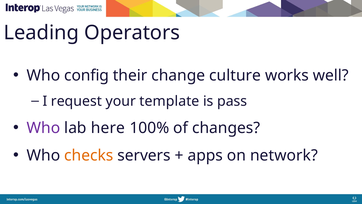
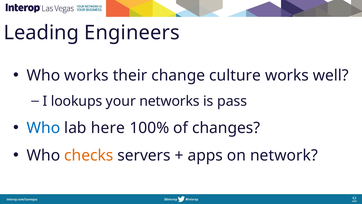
Operators: Operators -> Engineers (132, 33)
Who config: config -> works (86, 75)
request: request -> lookups (77, 101)
template: template -> networks (170, 101)
Who colour: purple -> blue (43, 128)
